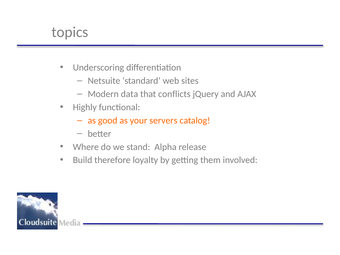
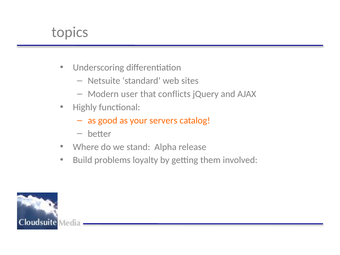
data: data -> user (129, 94)
therefore: therefore -> problems (112, 160)
